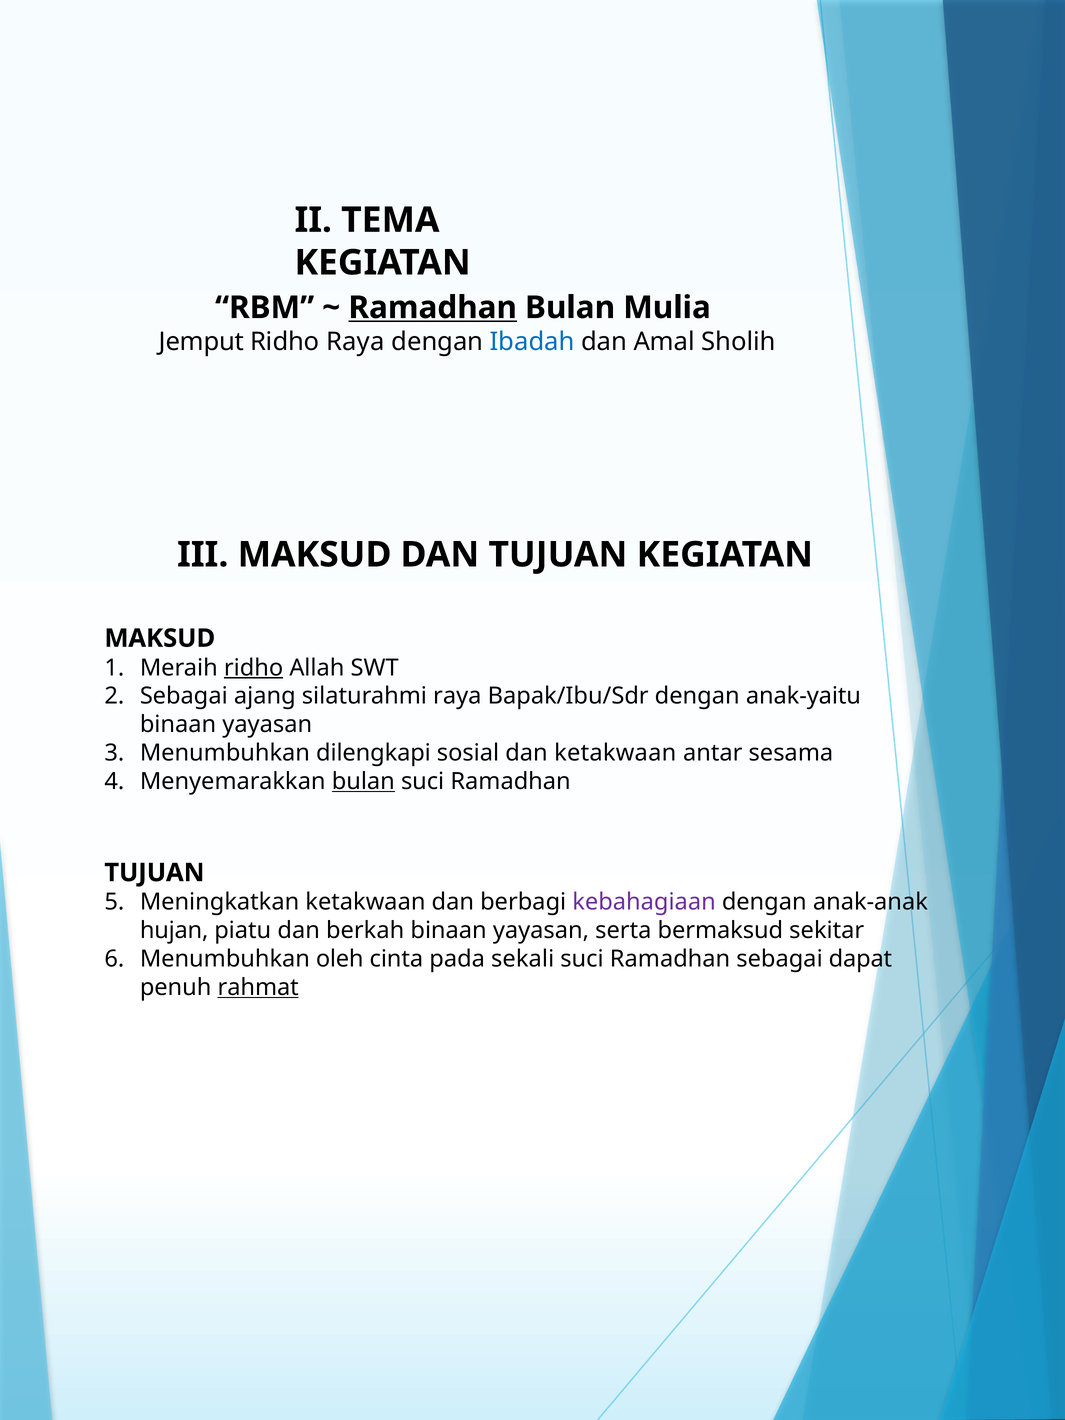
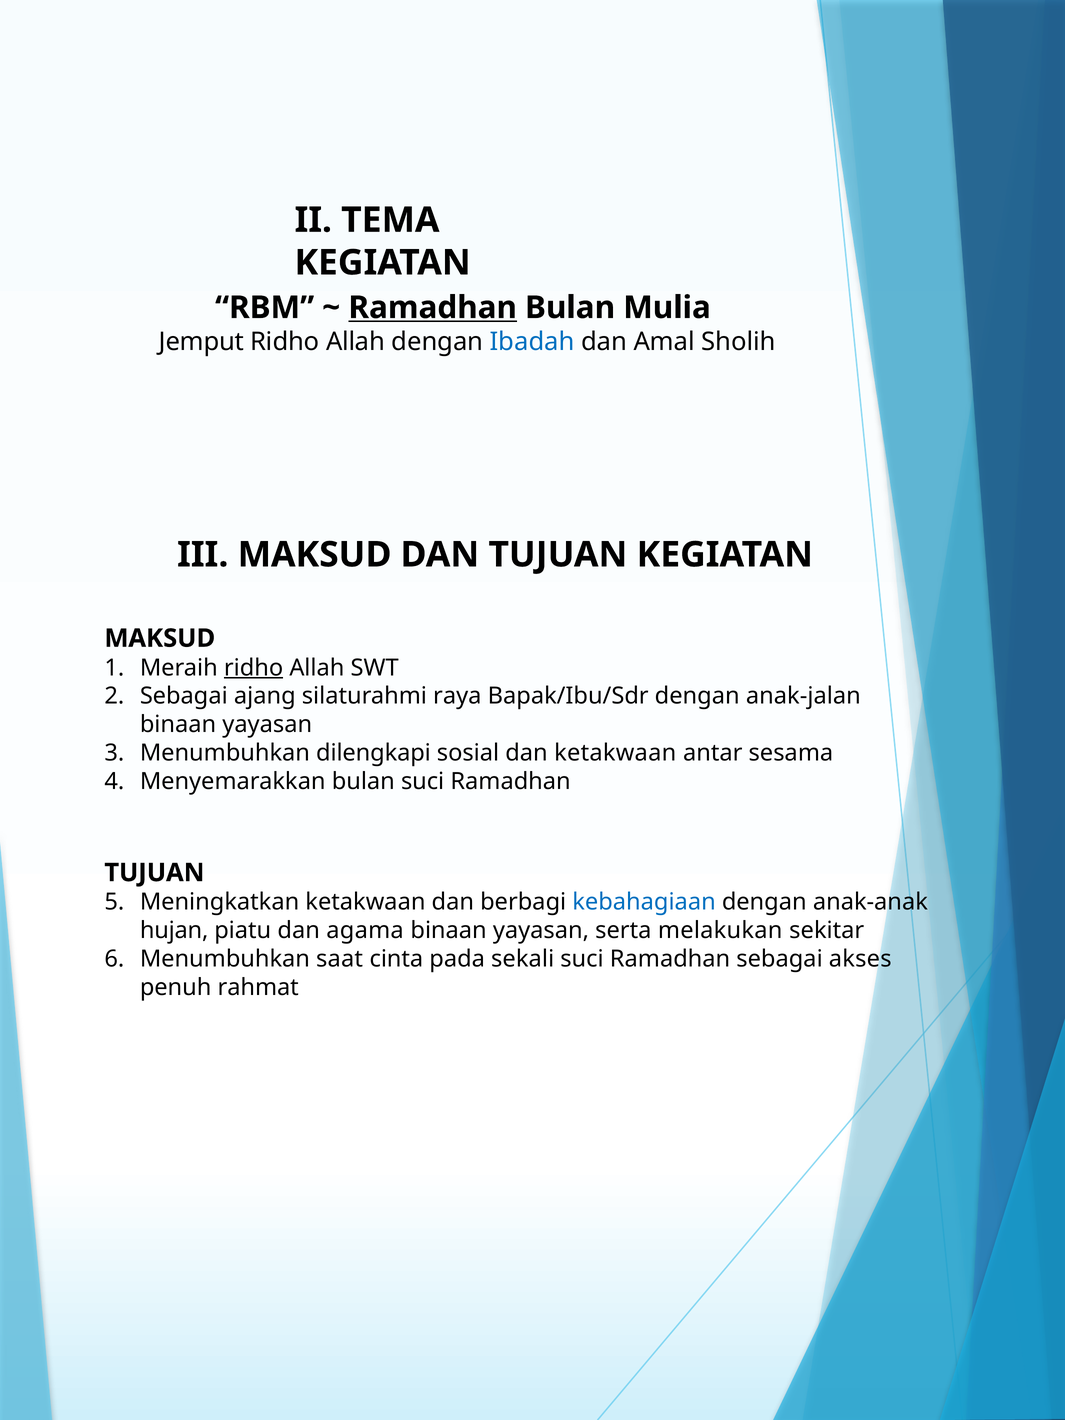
Raya: Raya -> Allah (356, 342)
anak-yaitu: anak-yaitu -> anak-jalan (803, 696)
bulan underline: present -> none (363, 781)
kebahagiaan colour: purple -> blue (644, 902)
berkah: berkah -> agama (365, 931)
bermaksud: bermaksud -> melakukan (720, 931)
oleh: oleh -> saat (340, 959)
dapat: dapat -> akses (860, 959)
rahmat underline: present -> none (258, 987)
